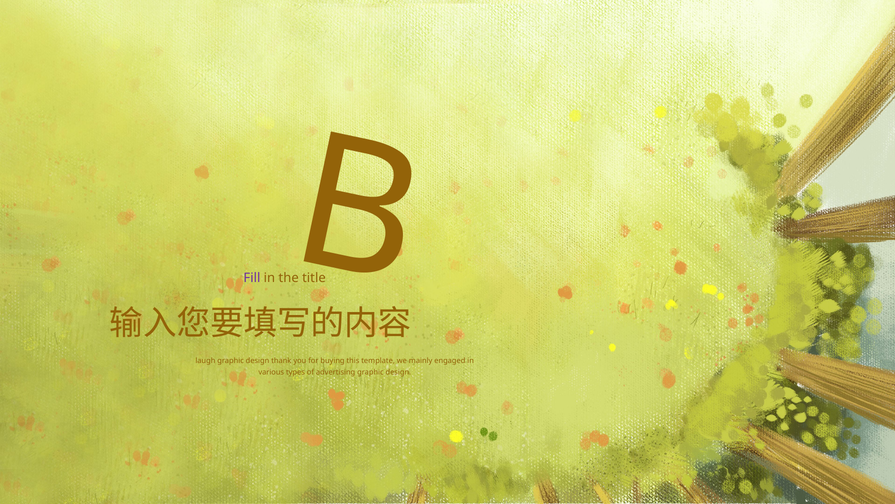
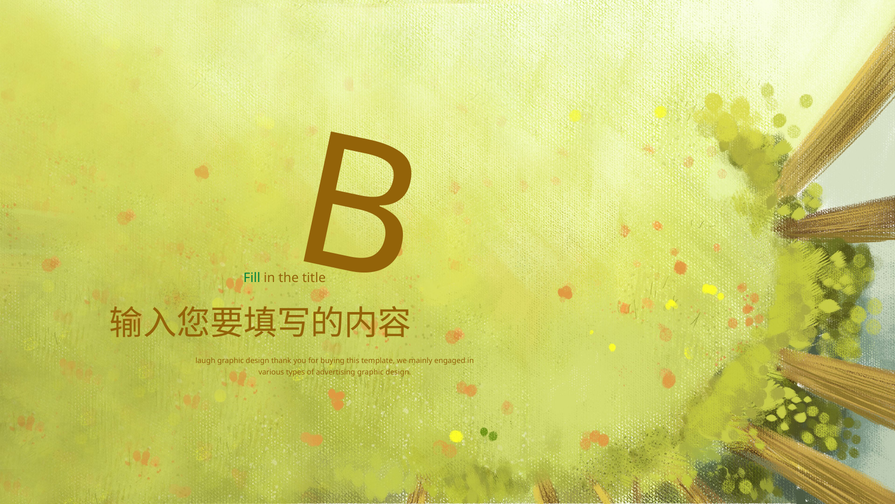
Fill colour: purple -> green (252, 278)
